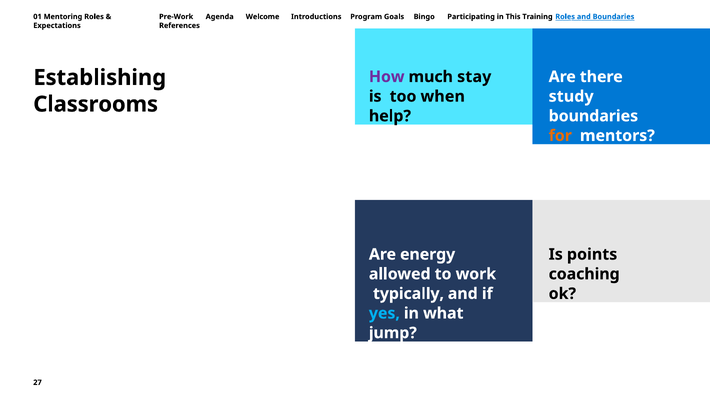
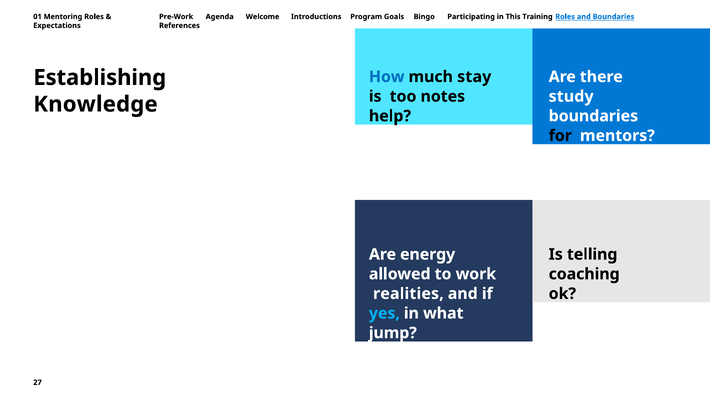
How colour: purple -> blue (387, 77)
when: when -> notes (443, 96)
Classrooms: Classrooms -> Knowledge (95, 104)
for colour: orange -> black (560, 135)
points: points -> telling (592, 254)
typically: typically -> realities (408, 293)
